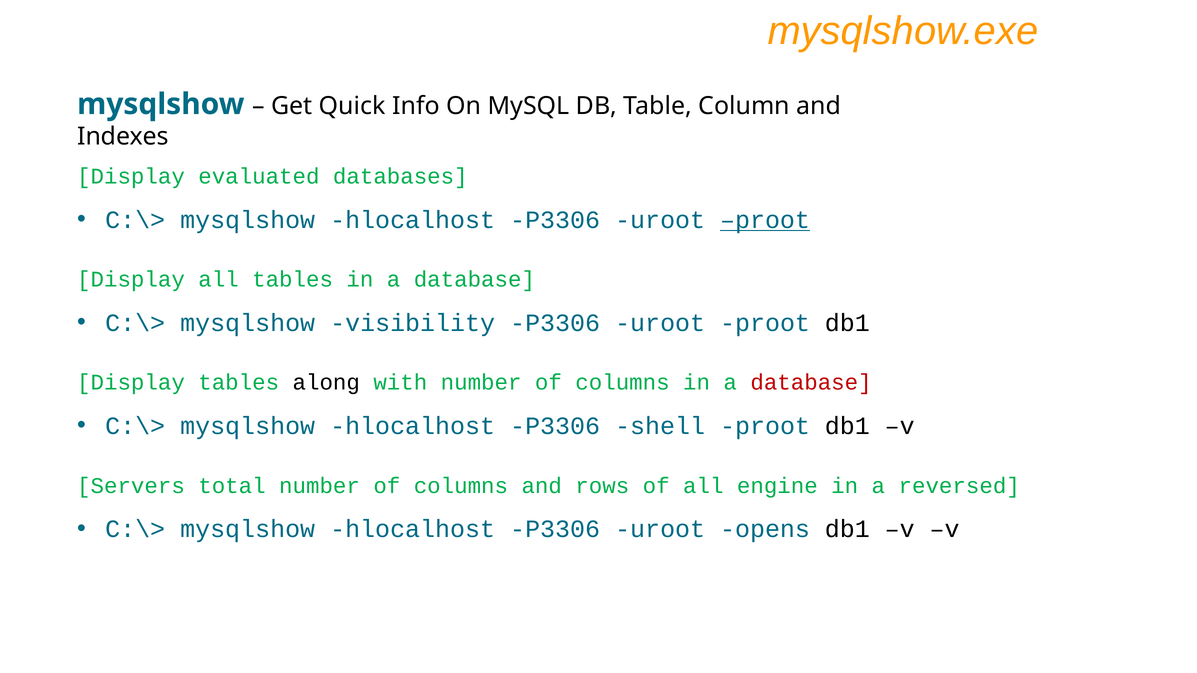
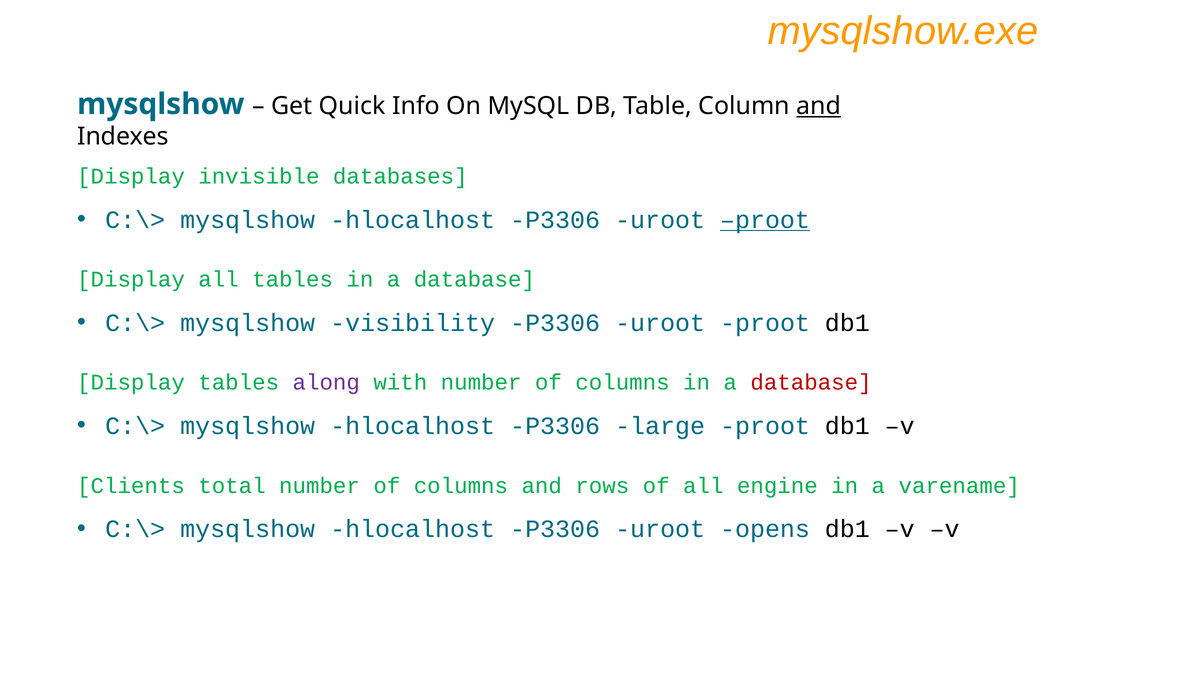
and underline: none -> present (819, 106)
evaluated: evaluated -> invisible (259, 176)
along colour: black -> purple (326, 383)
shell: shell -> large (660, 426)
Servers: Servers -> Clients (131, 486)
reversed: reversed -> varename (959, 486)
